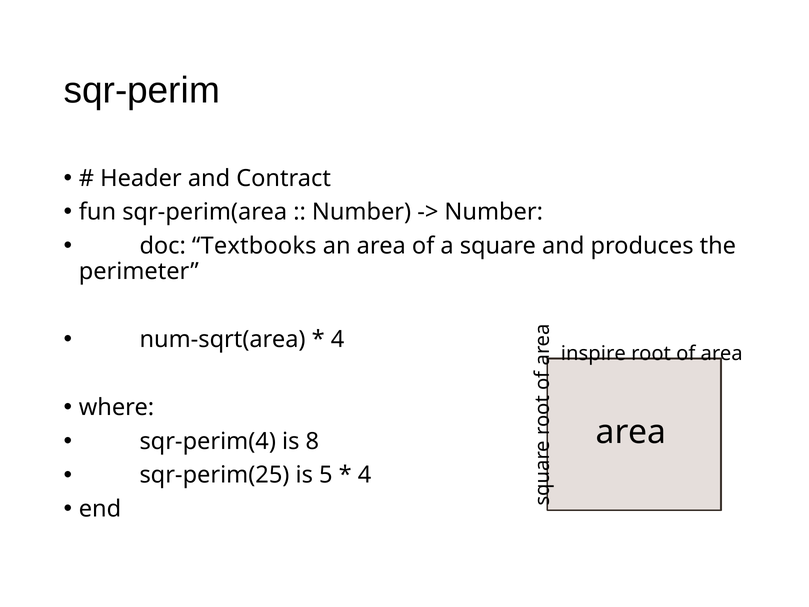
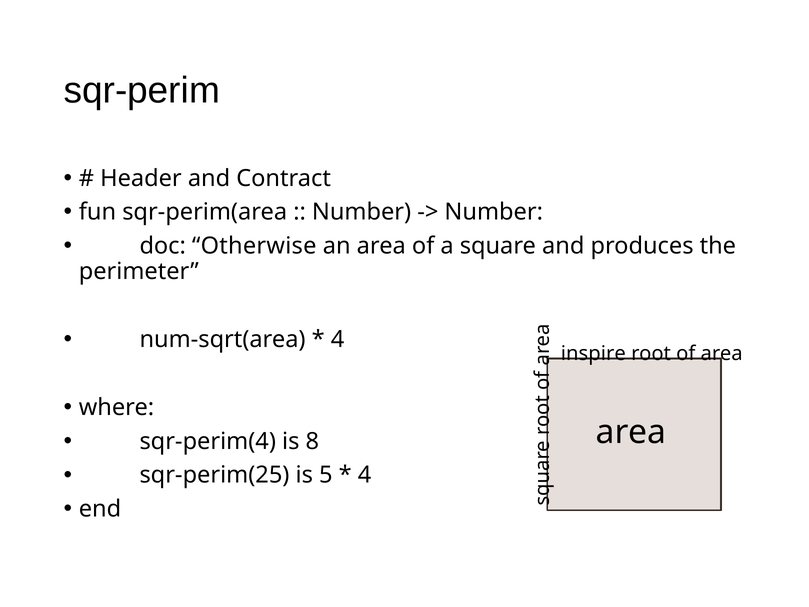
Textbooks: Textbooks -> Otherwise (254, 246)
